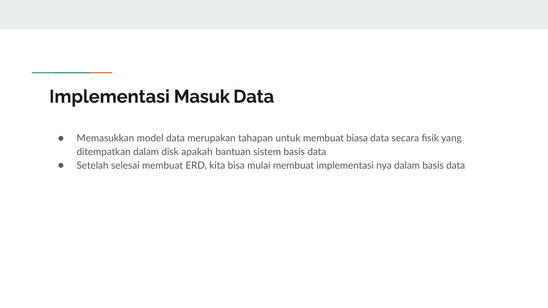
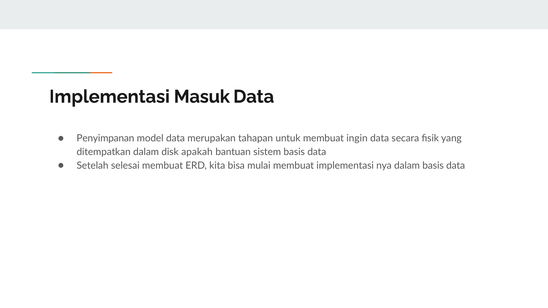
Memasukkan: Memasukkan -> Penyimpanan (105, 138)
biasa: biasa -> ingin (357, 138)
